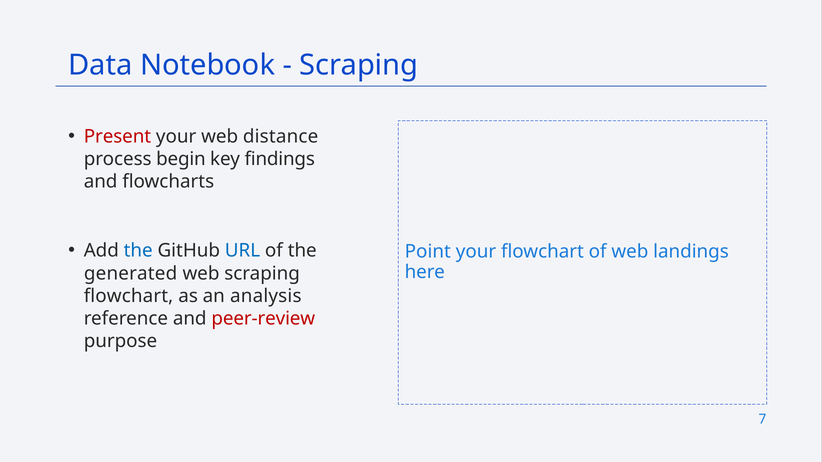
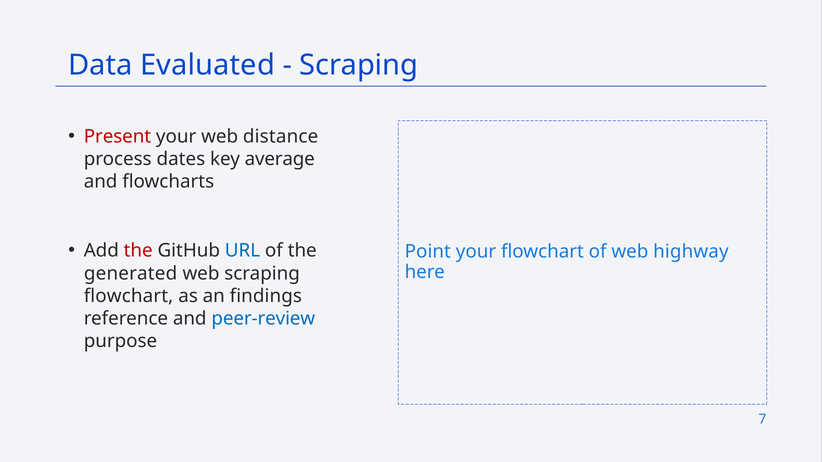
Notebook: Notebook -> Evaluated (208, 65)
begin: begin -> dates (181, 159)
findings: findings -> average (280, 159)
the colour: blue -> red (138, 251)
landings: landings -> highway (691, 252)
analysis: analysis -> findings (266, 296)
peer-review colour: red -> blue (263, 319)
